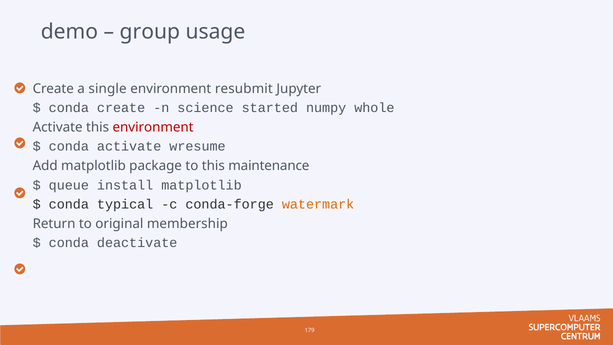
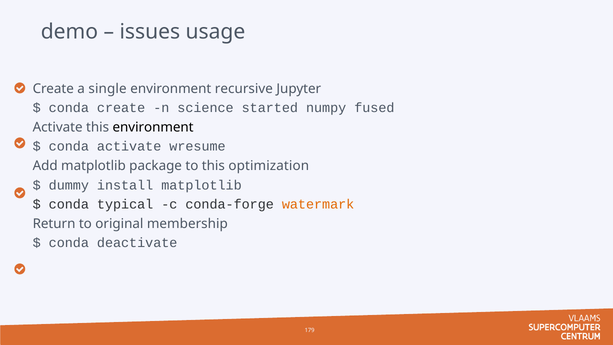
group: group -> issues (150, 32)
resubmit: resubmit -> recursive (244, 89)
whole: whole -> fused (374, 108)
environment colour: red -> black (153, 127)
maintenance: maintenance -> optimization (269, 166)
queue: queue -> dummy (69, 185)
